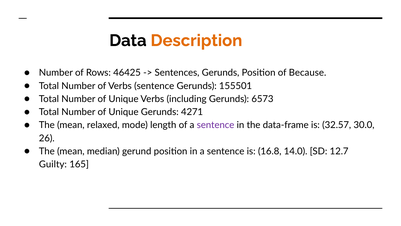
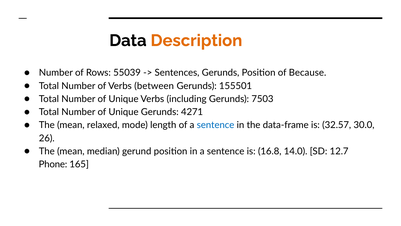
46425: 46425 -> 55039 (127, 73)
Verbs sentence: sentence -> between (154, 86)
6573: 6573 -> 7503 (262, 99)
sentence colour: purple -> blue (216, 125)
Guilty: Guilty -> Phone (53, 164)
